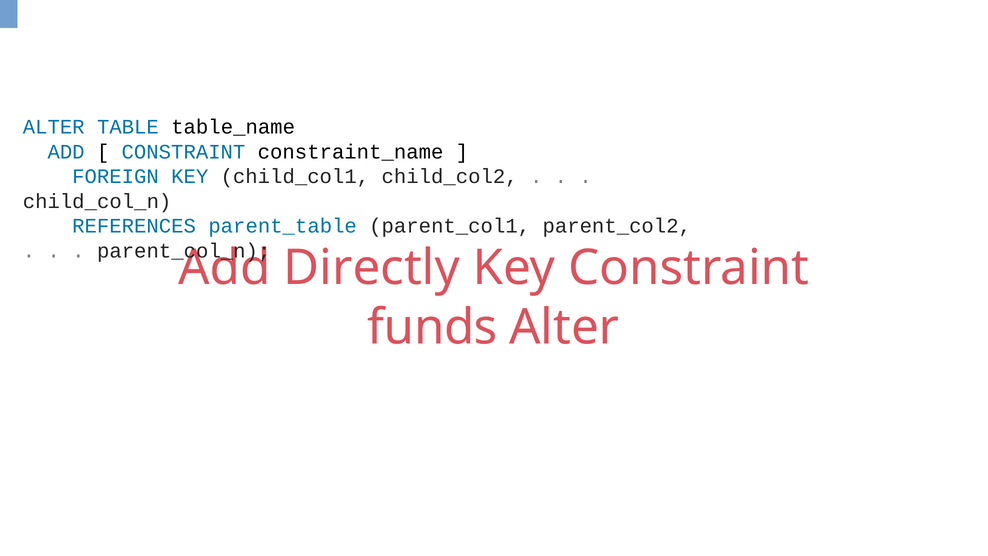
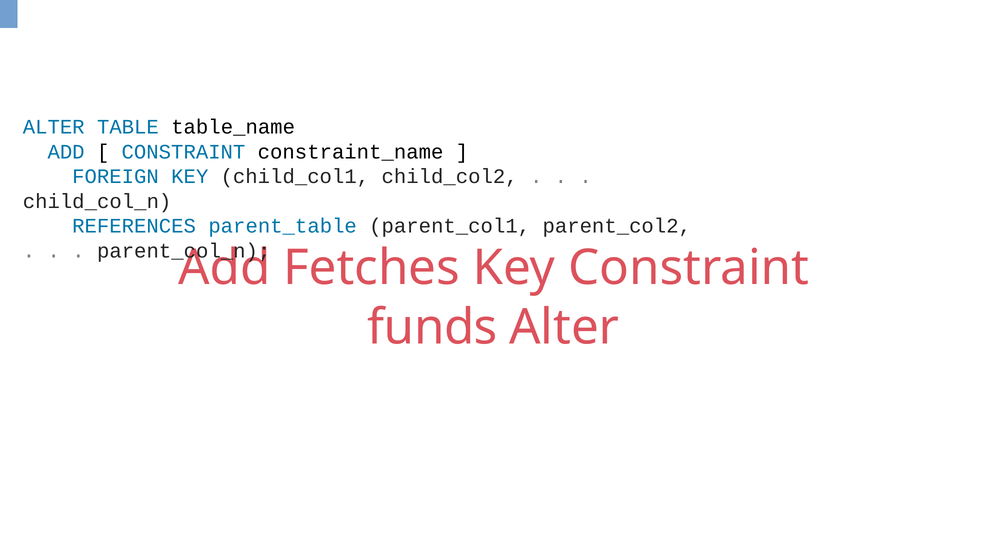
Directly: Directly -> Fetches (372, 268)
